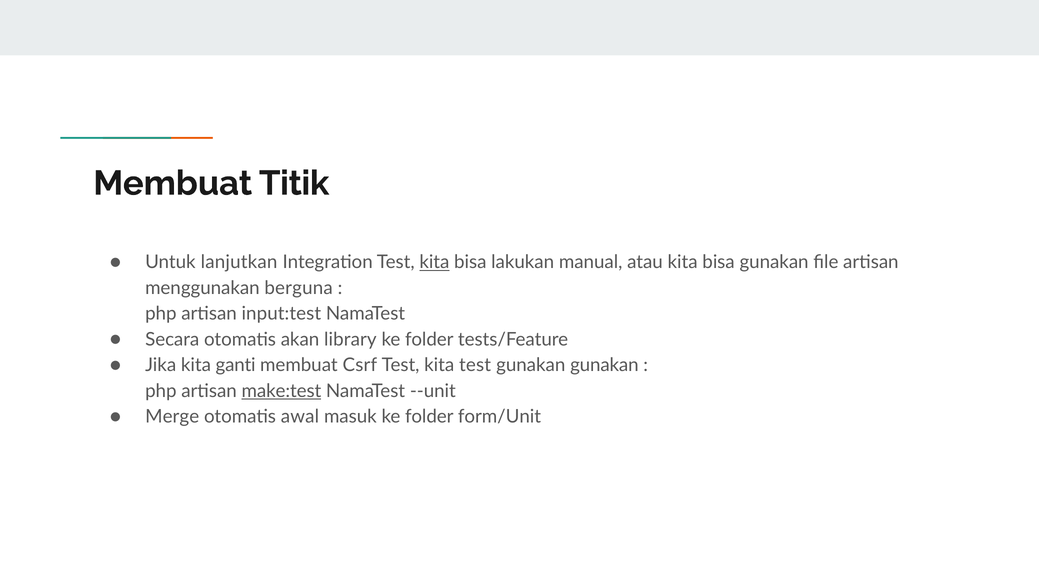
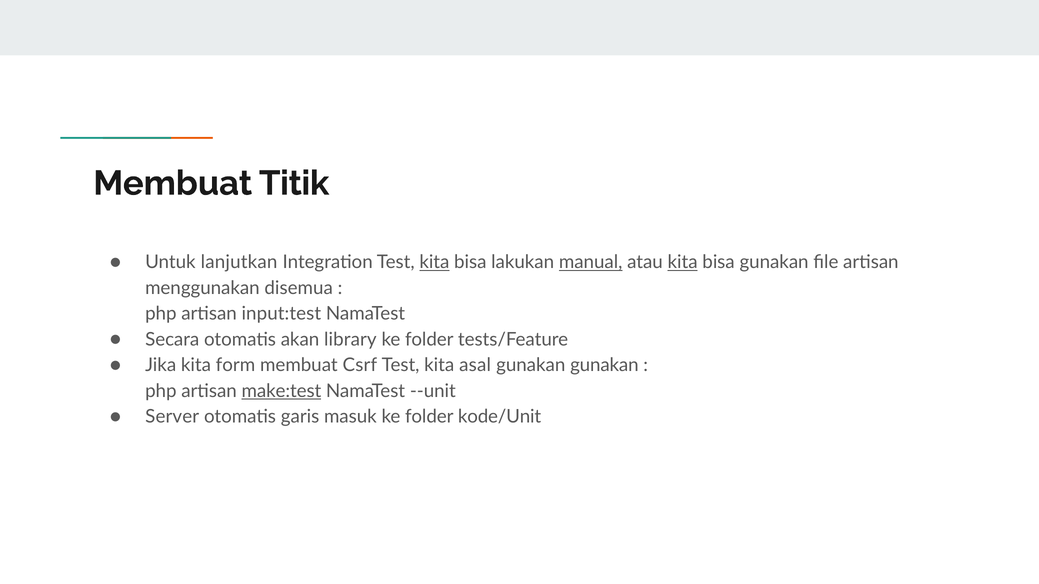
manual underline: none -> present (591, 262)
kita underline: none -> present (683, 262)
berguna: berguna -> disemua (299, 288)
ganti: ganti -> form (235, 366)
kita test: test -> asal (475, 366)
Merge: Merge -> Server (172, 417)
awal: awal -> garis (300, 417)
form/Unit: form/Unit -> kode/Unit (500, 417)
